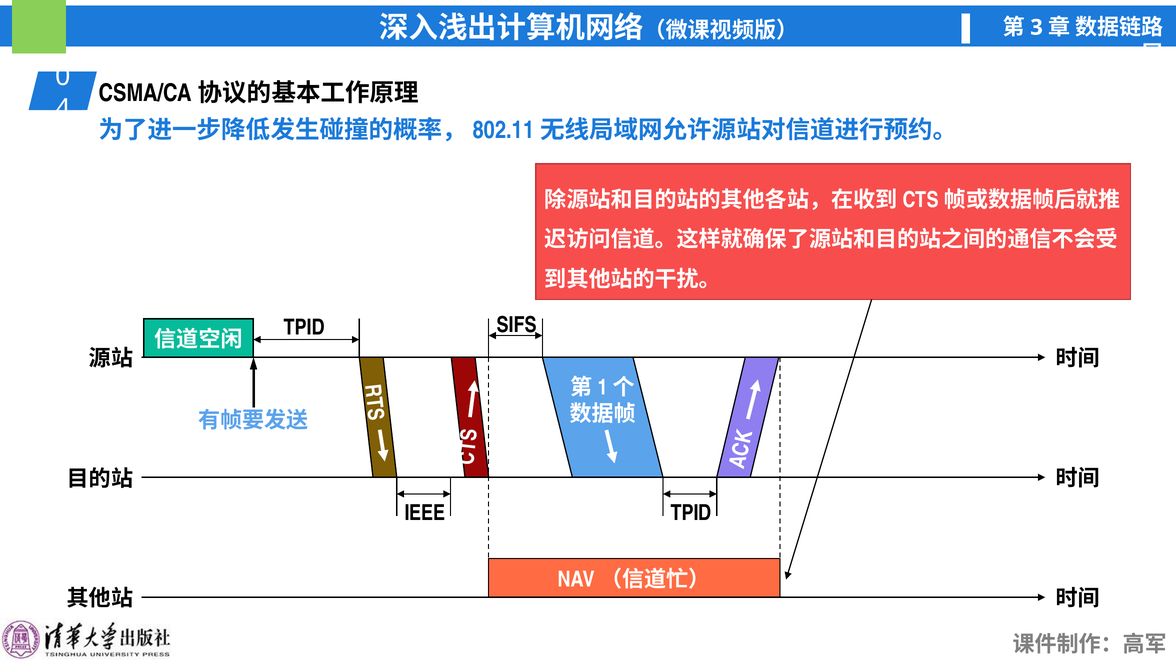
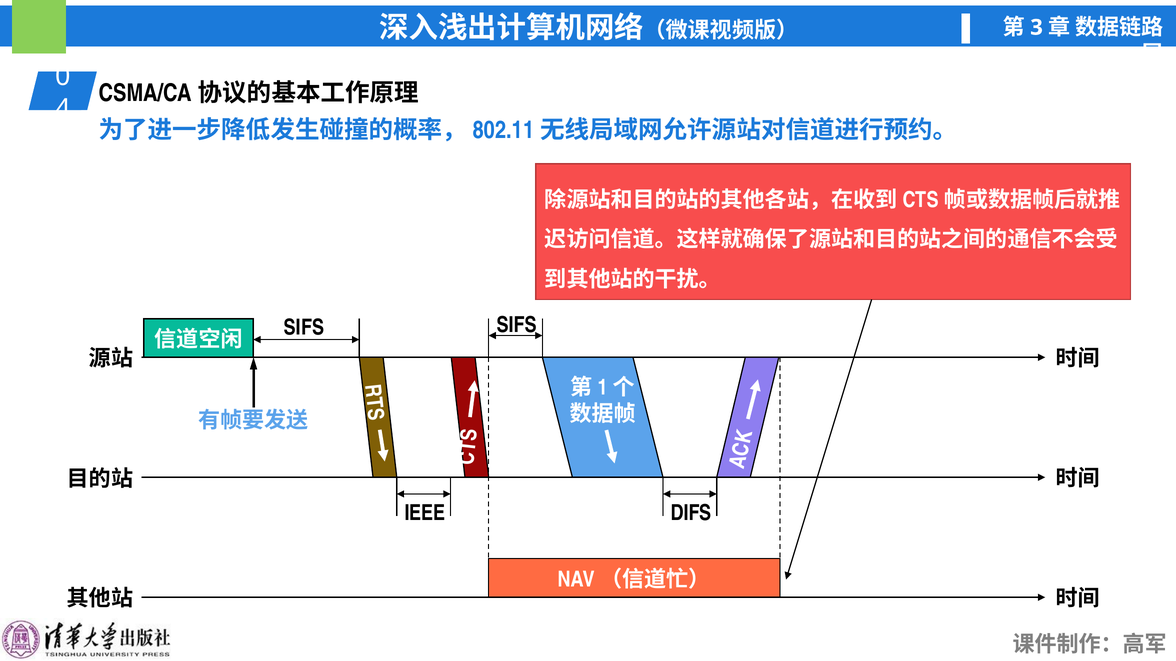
TPID: TPID -> SIFS (304, 328)
TPID: TPID -> DIFS (691, 513)
